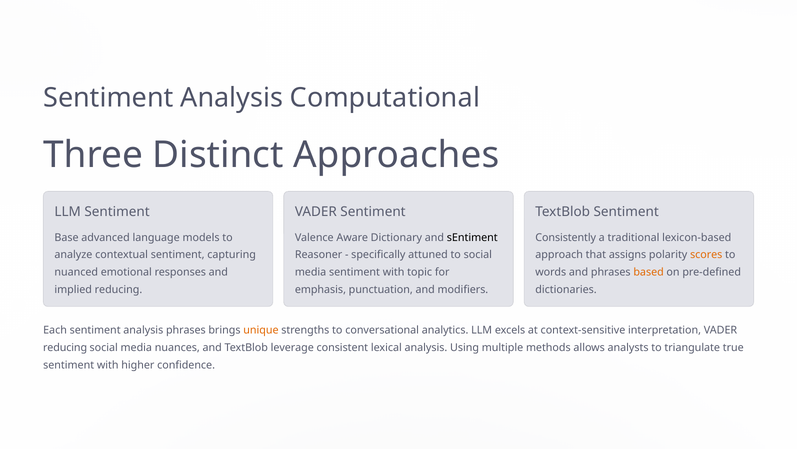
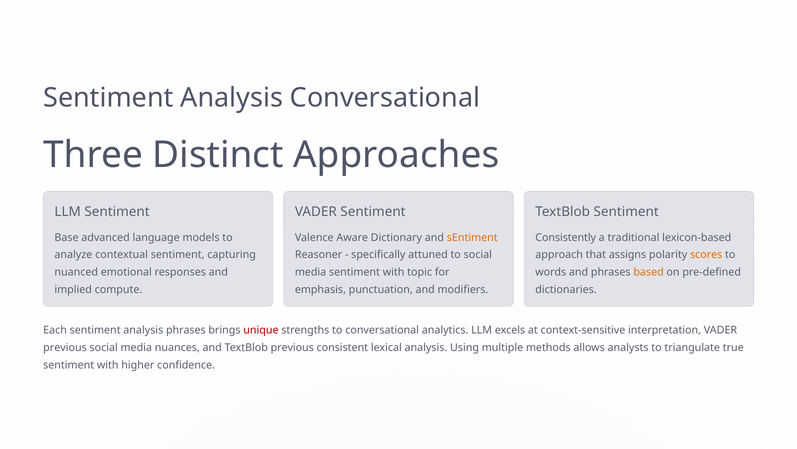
Analysis Computational: Computational -> Conversational (385, 97)
sEntiment colour: black -> orange (472, 237)
implied reducing: reducing -> compute (119, 289)
unique colour: orange -> red (261, 330)
reducing: reducing -> previous (65, 347)
TextBlob leverage: leverage -> previous (292, 347)
